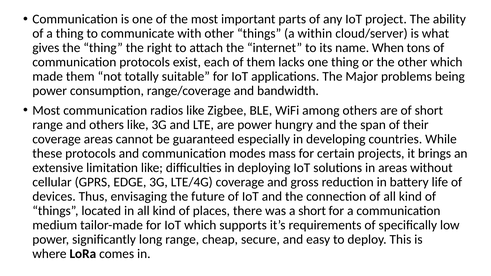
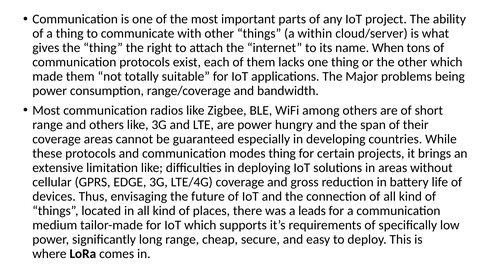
modes mass: mass -> thing (282, 154)
a short: short -> leads (312, 211)
